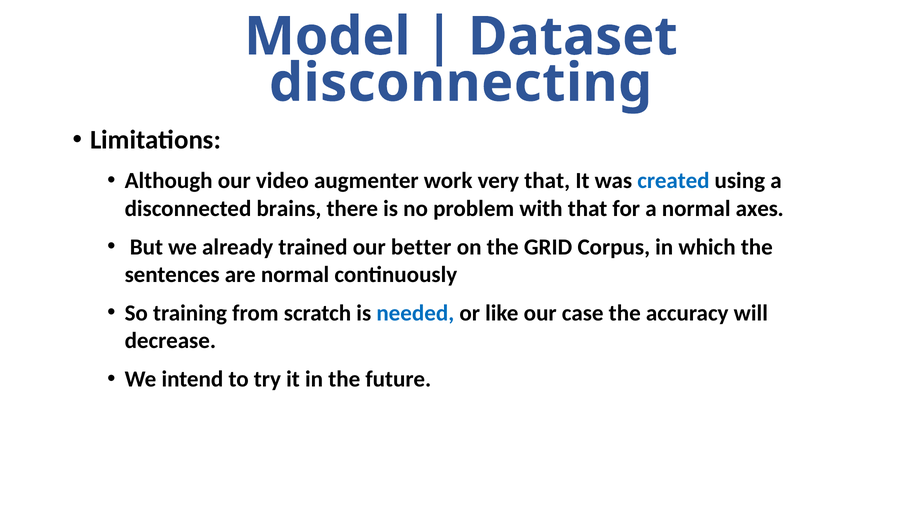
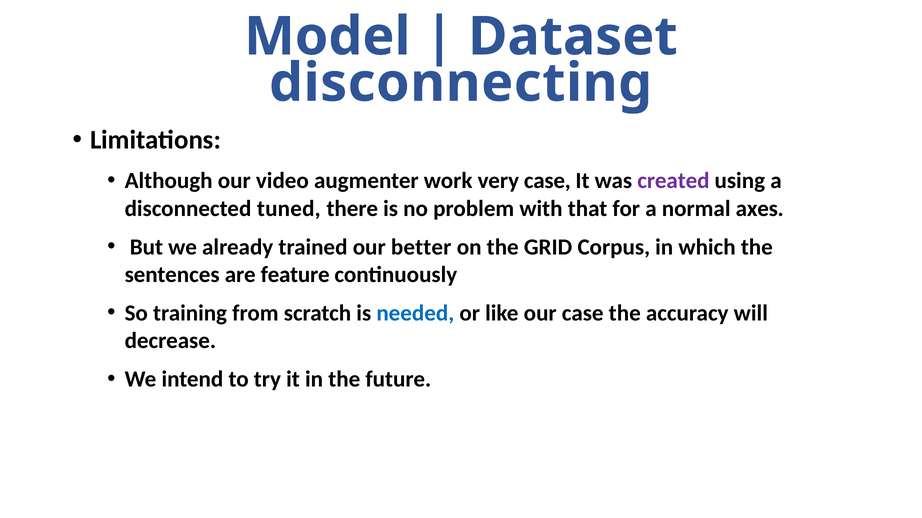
very that: that -> case (547, 181)
created colour: blue -> purple (673, 181)
brains: brains -> tuned (289, 209)
are normal: normal -> feature (295, 275)
